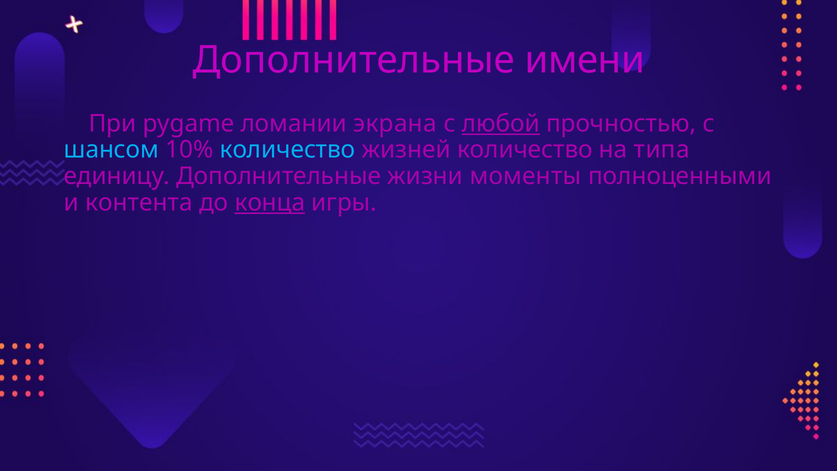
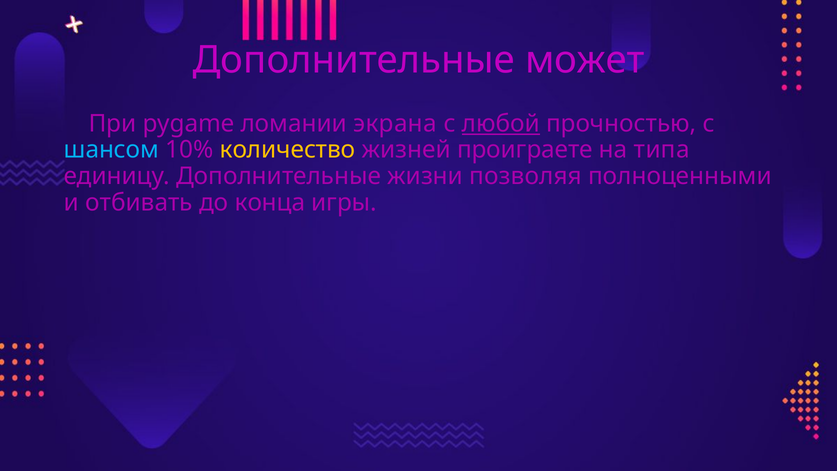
имени: имени -> может (585, 60)
количество colour: light blue -> yellow (288, 150)
жизней количество: количество -> проиграете (525, 150)
моменты: моменты -> позволяя (526, 176)
контента: контента -> отбивать (139, 203)
конца underline: present -> none (270, 203)
